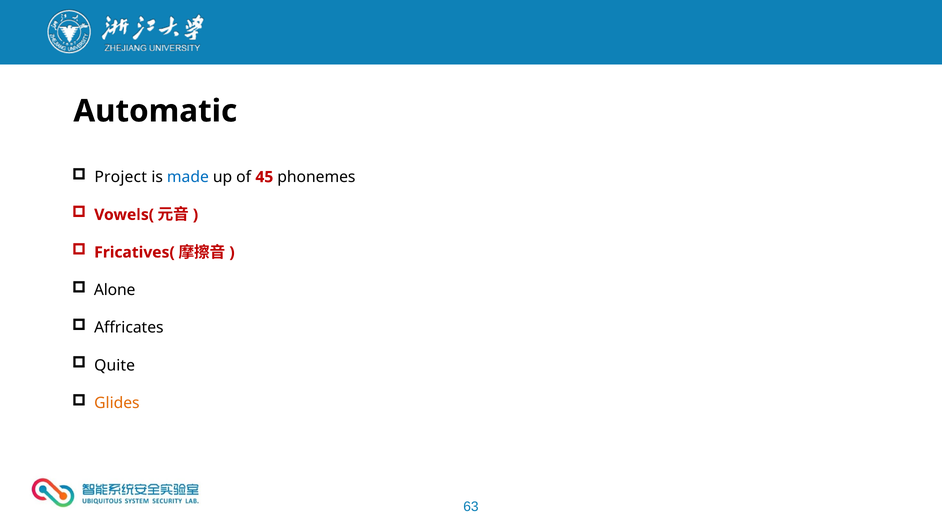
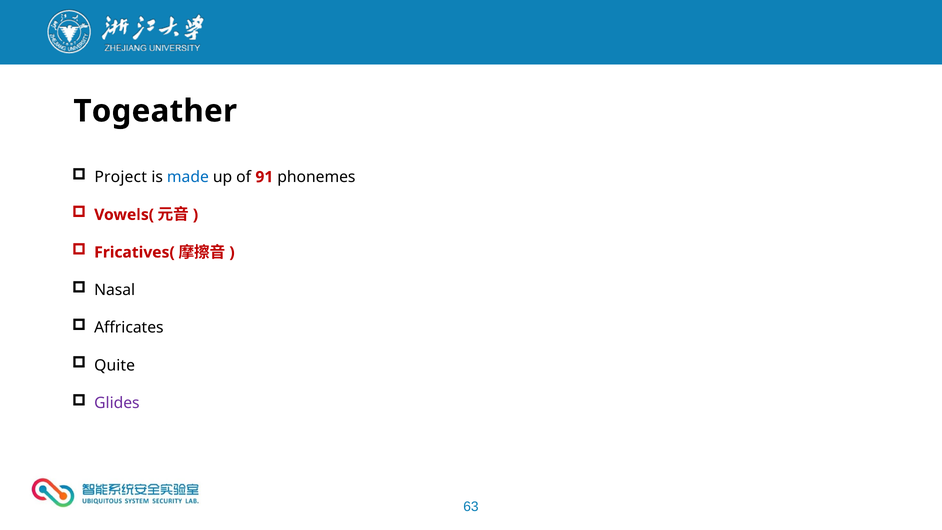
Automatic: Automatic -> Togeather (155, 111)
45: 45 -> 91 (264, 177)
Alone: Alone -> Nasal (115, 290)
Glides colour: orange -> purple (117, 403)
